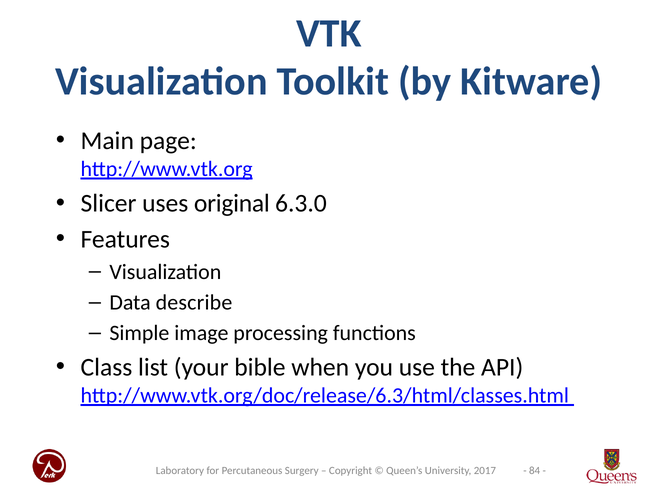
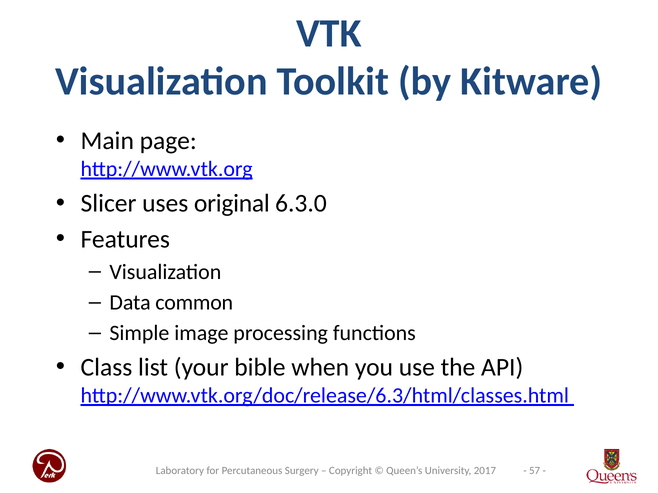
describe: describe -> common (194, 303)
84: 84 -> 57 (535, 471)
